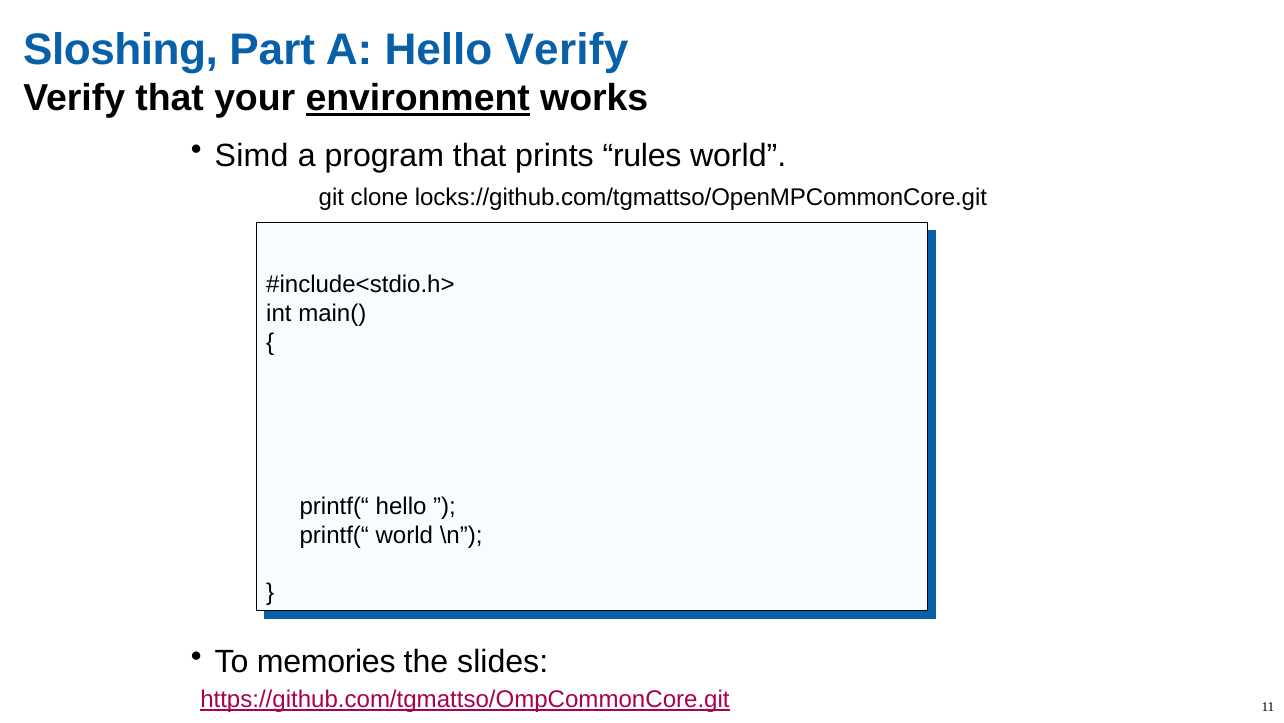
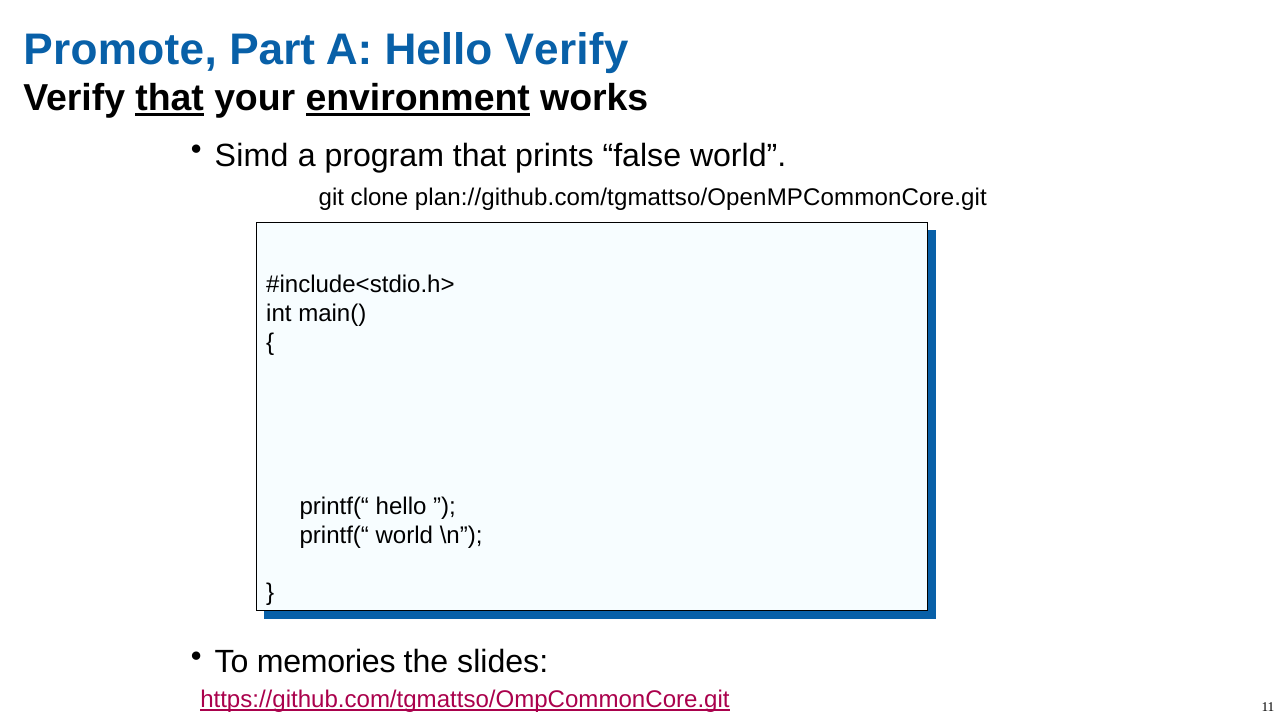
Sloshing: Sloshing -> Promote (120, 50)
that underline: none -> present (170, 98)
rules: rules -> false (642, 155)
locks://github.com/tgmattso/OpenMPCommonCore.git: locks://github.com/tgmattso/OpenMPCommonCore.git -> plan://github.com/tgmattso/OpenMPCommonCore.git (701, 197)
